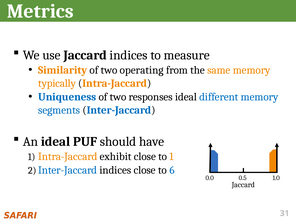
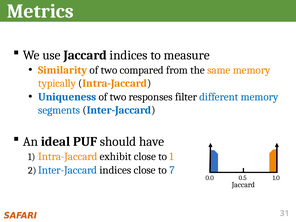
operating: operating -> compared (142, 70)
responses ideal: ideal -> filter (186, 97)
6: 6 -> 7 (172, 170)
